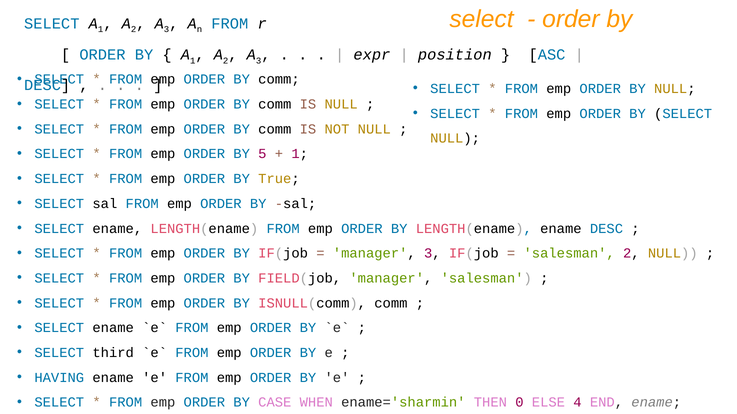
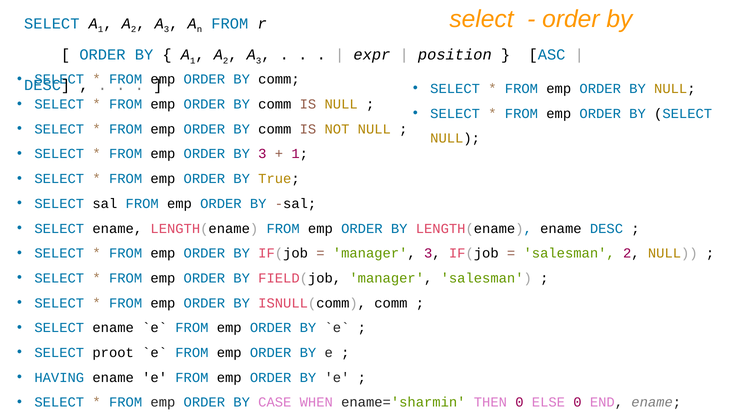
BY 5: 5 -> 3 (262, 154)
third: third -> proot (113, 353)
ELSE 4: 4 -> 0 (577, 403)
